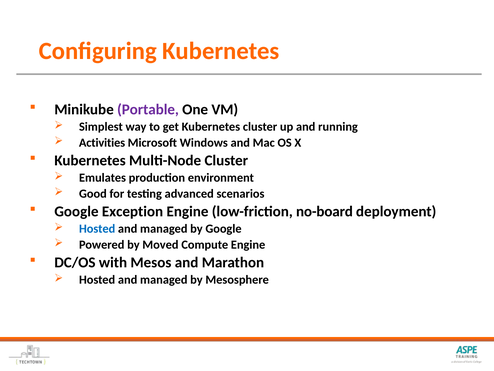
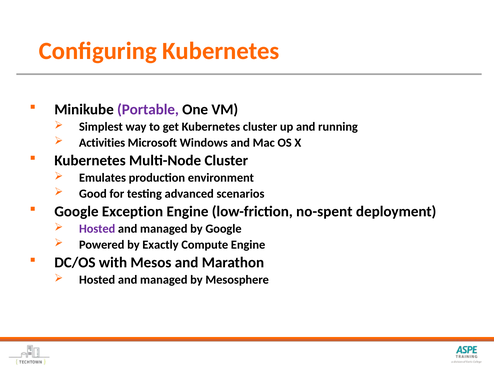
no-board: no-board -> no-spent (324, 211)
Hosted colour: blue -> purple (97, 229)
Moved: Moved -> Exactly (160, 244)
